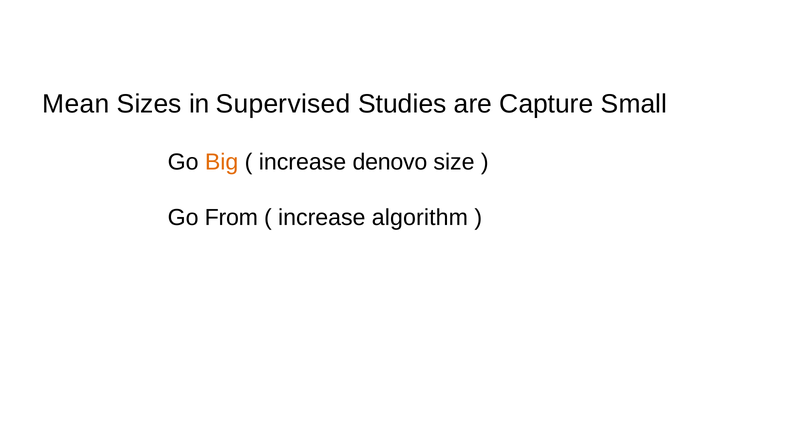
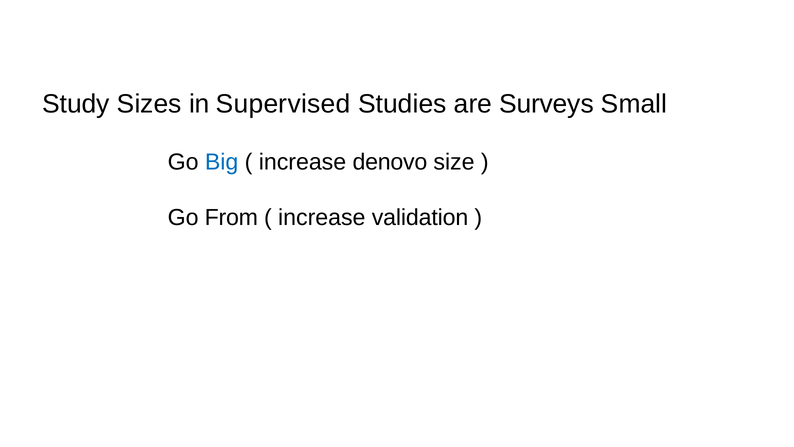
Mean: Mean -> Study (76, 104)
Capture: Capture -> Surveys (547, 104)
Big colour: orange -> blue (222, 162)
algorithm: algorithm -> validation (420, 218)
